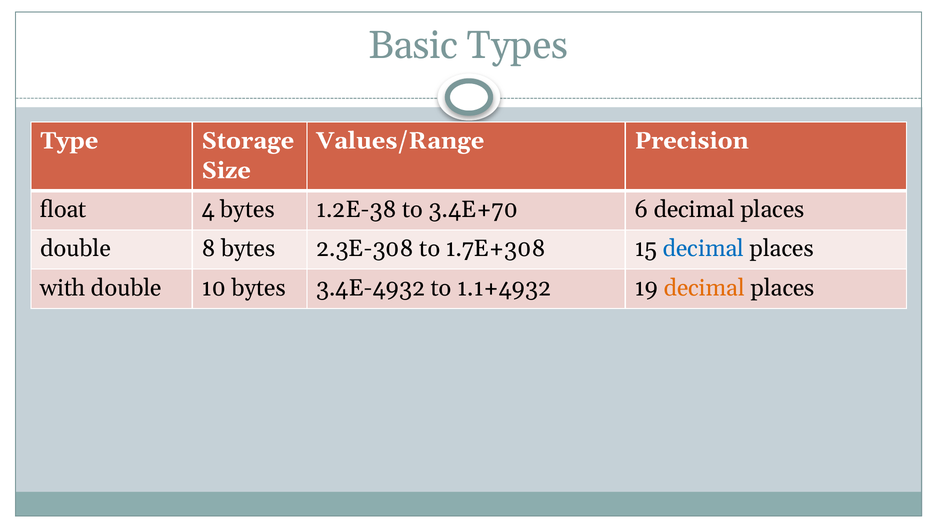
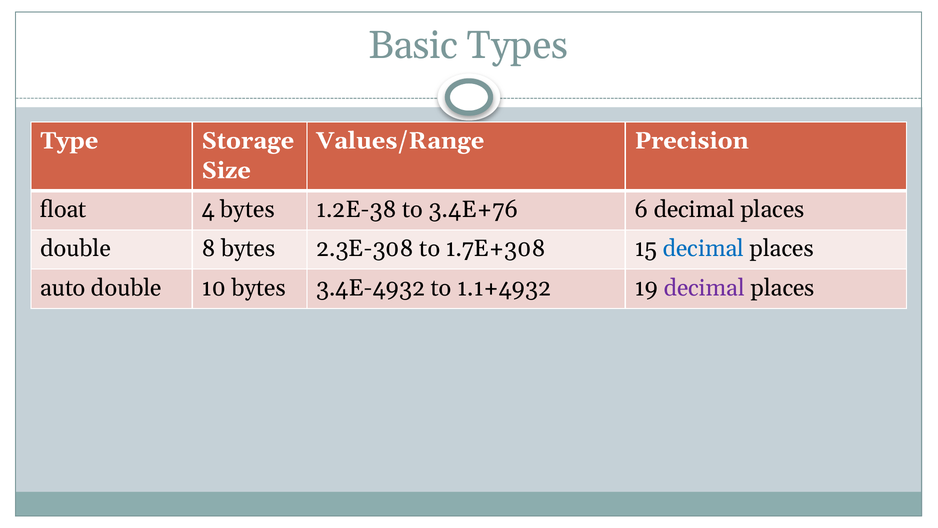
3.4E+70: 3.4E+70 -> 3.4E+76 (473, 209)
with: with -> auto (63, 288)
decimal colour: orange -> purple (704, 288)
